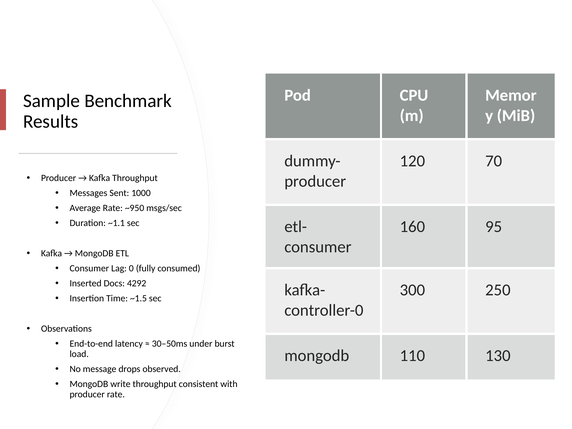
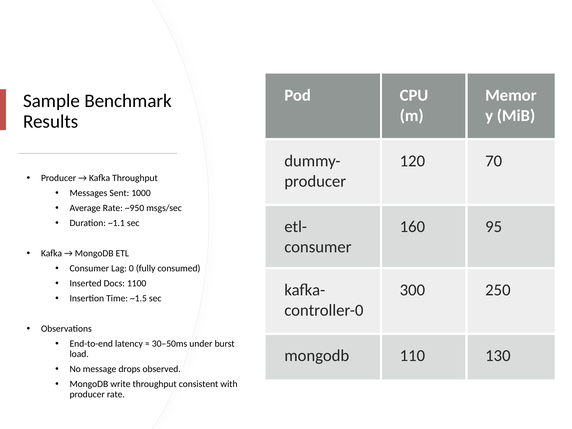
4292: 4292 -> 1100 (137, 283)
